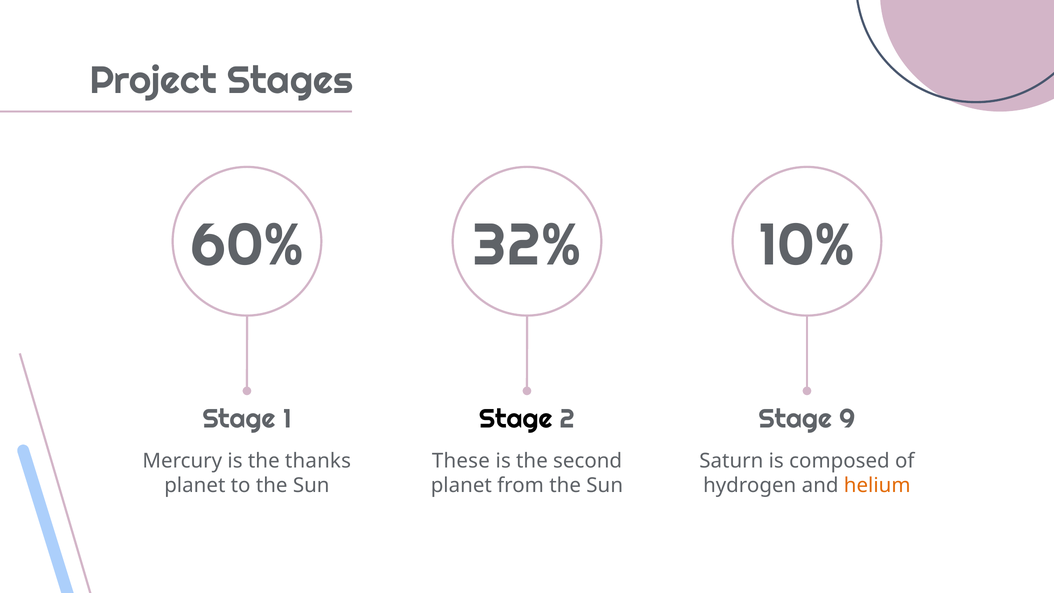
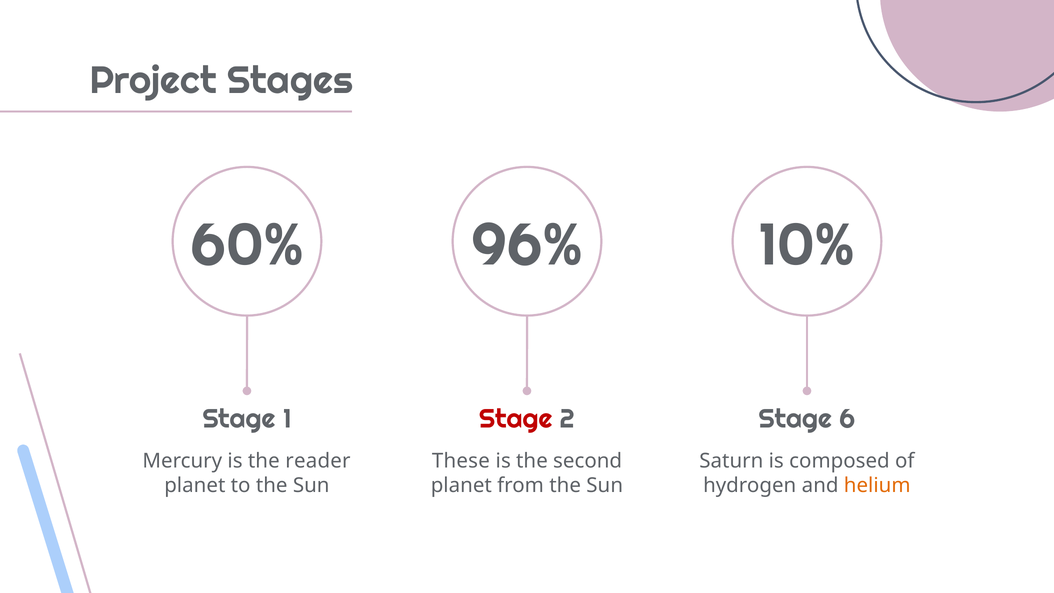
32%: 32% -> 96% (527, 245)
Stage colour: black -> red (516, 419)
9: 9 -> 6 (847, 419)
thanks: thanks -> reader (318, 461)
